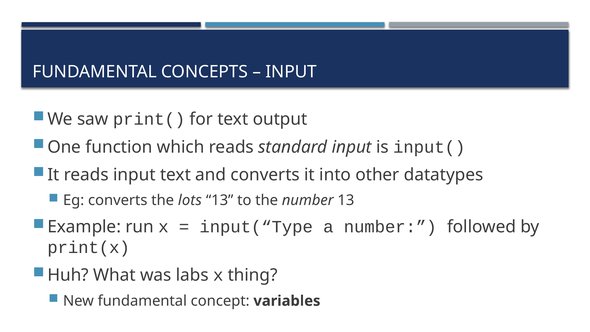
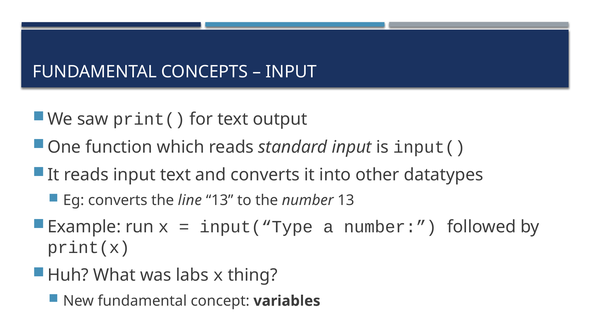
lots: lots -> line (190, 200)
